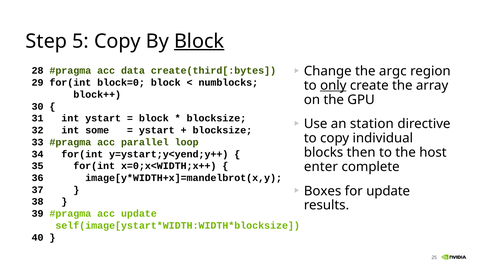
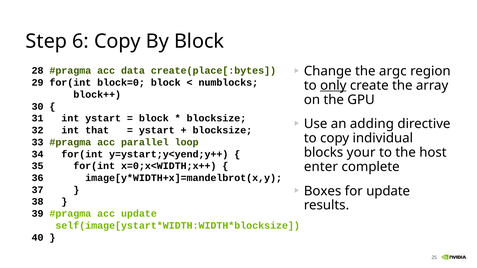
5: 5 -> 6 (81, 41)
Block underline: present -> none (199, 41)
create(third[:bytes: create(third[:bytes -> create(place[:bytes (213, 71)
station: station -> adding (372, 124)
some: some -> that (97, 130)
then: then -> your (361, 153)
